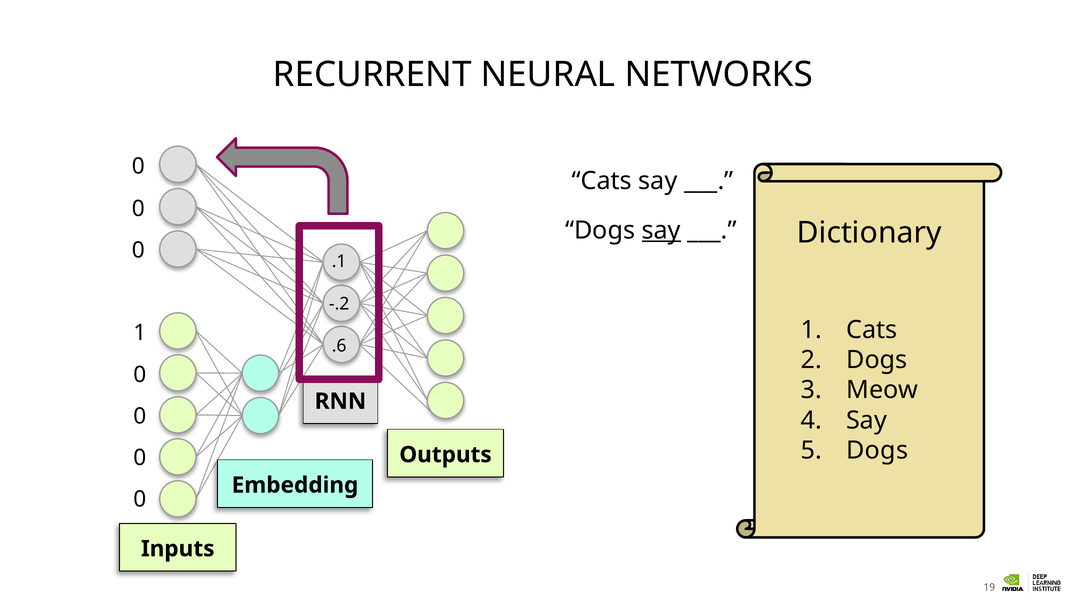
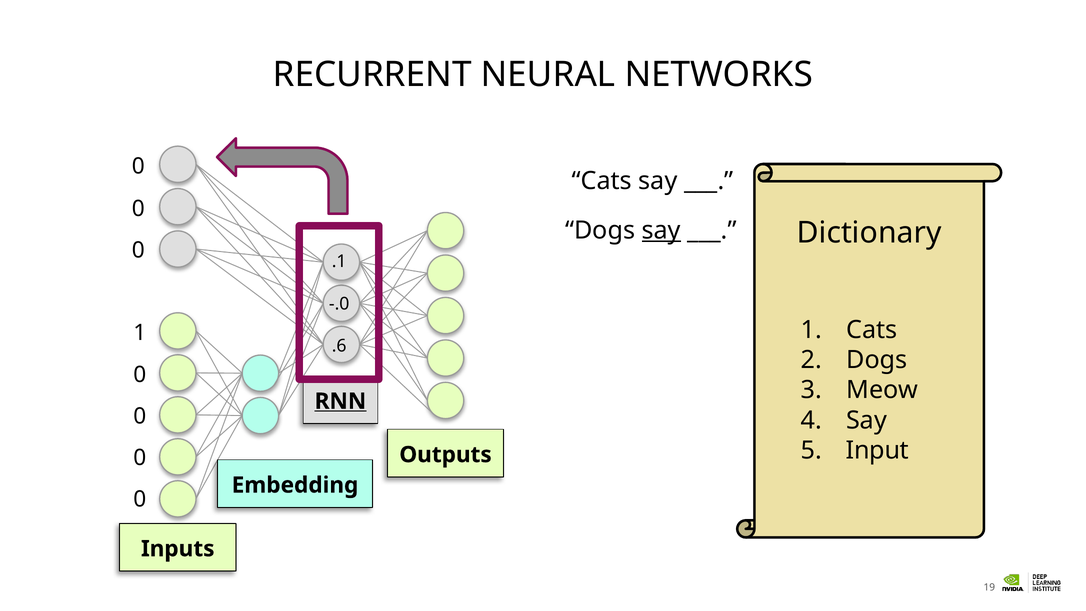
-.2: -.2 -> -.0 (339, 304)
RNN underline: none -> present (340, 401)
Dogs: Dogs -> Input (877, 450)
